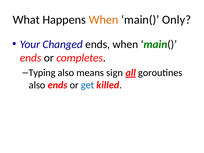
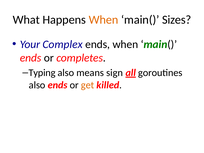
Only: Only -> Sizes (177, 20)
Changed: Changed -> Complex (63, 44)
get colour: blue -> orange (88, 85)
